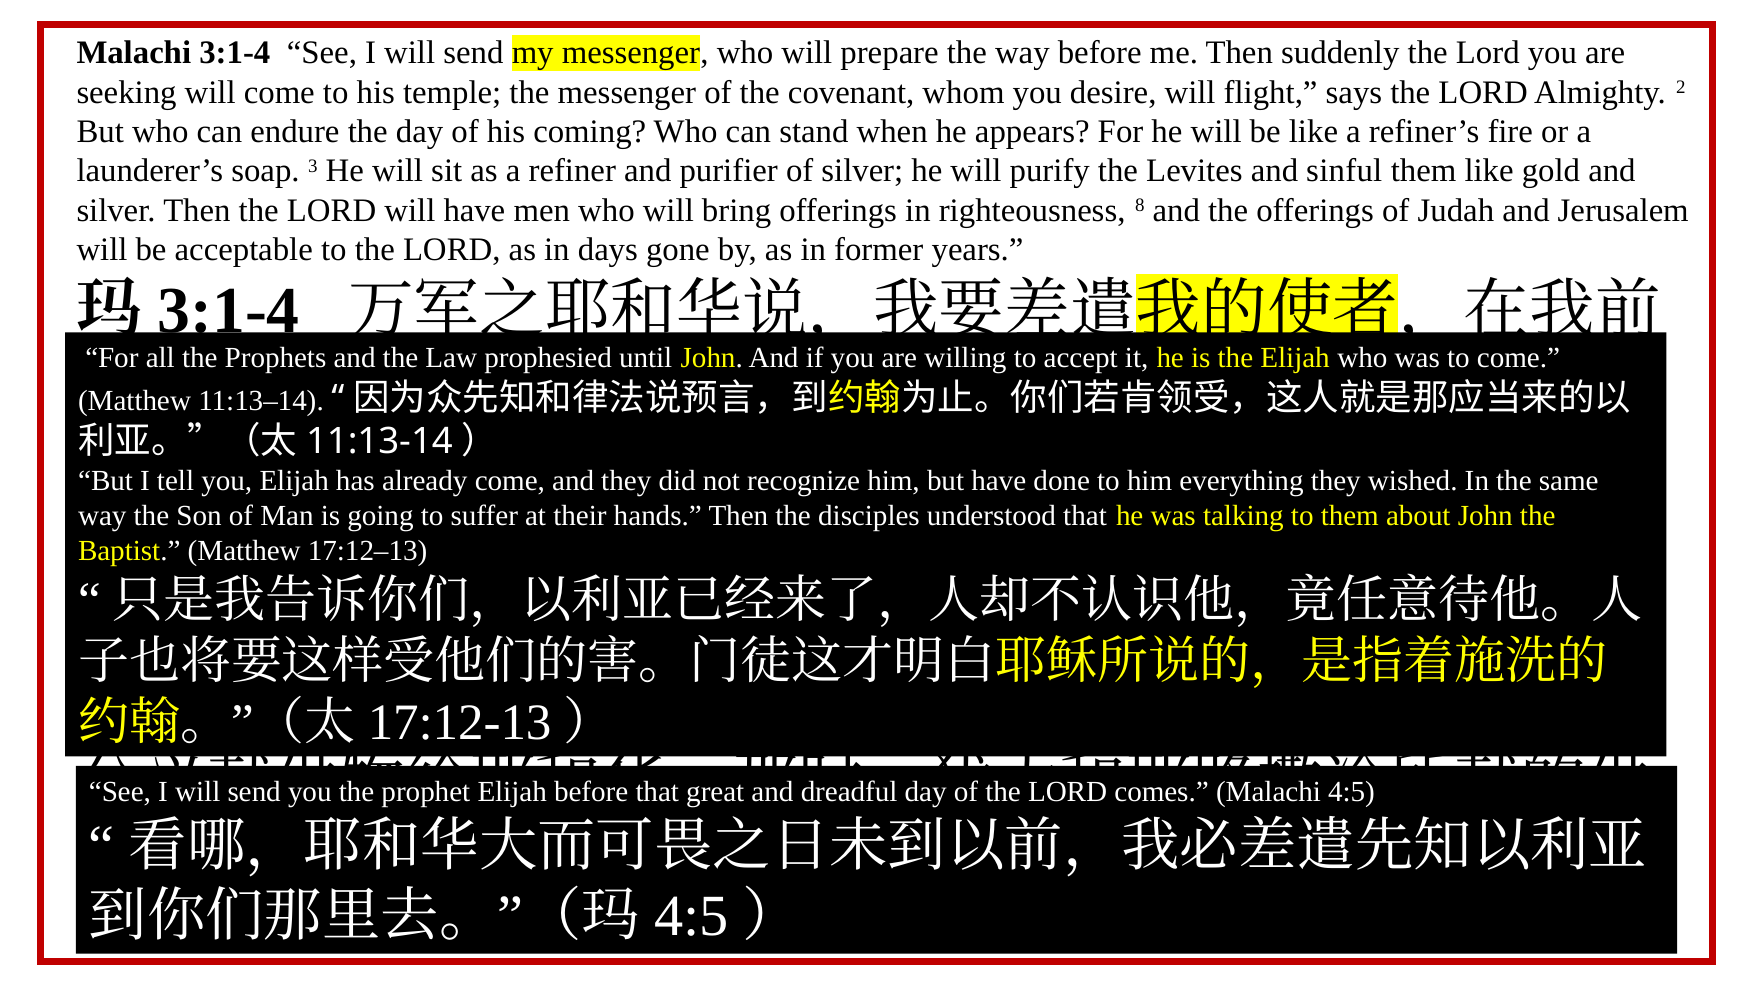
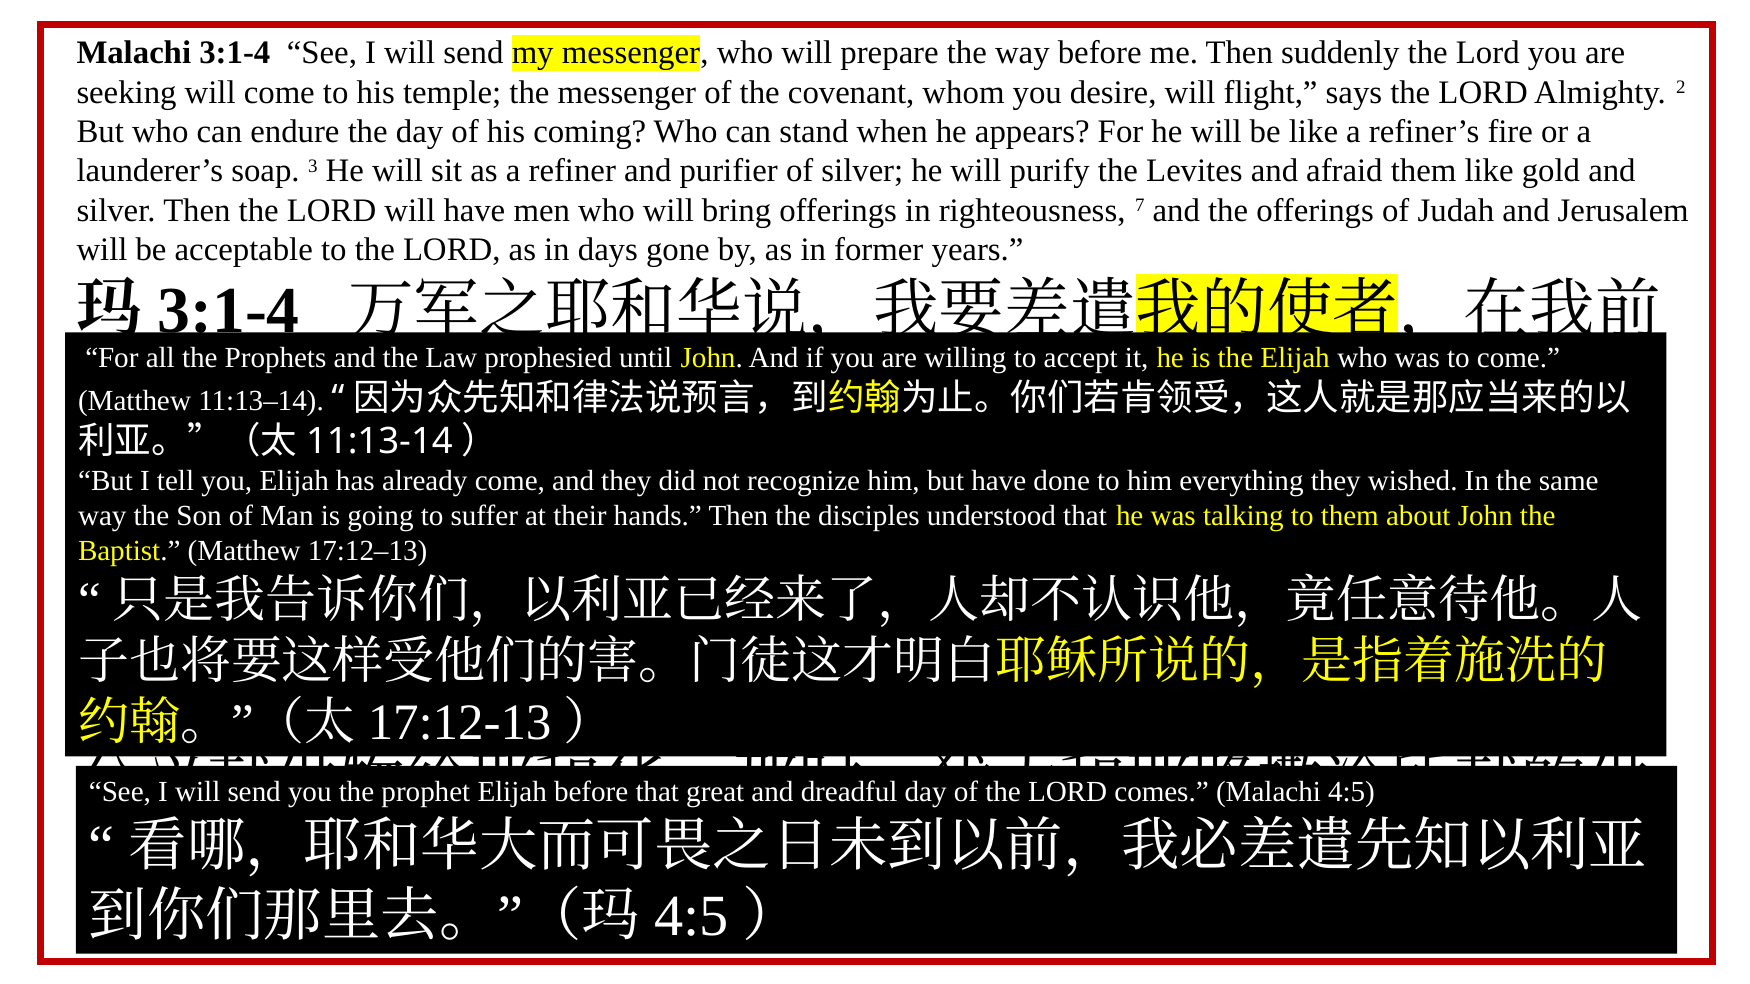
sinful: sinful -> afraid (1344, 171)
8: 8 -> 7 (1140, 205)
